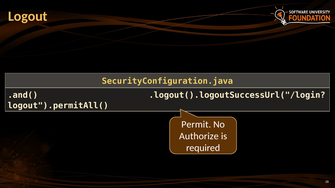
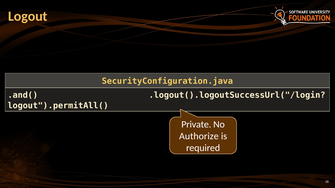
Permit: Permit -> Private (196, 125)
